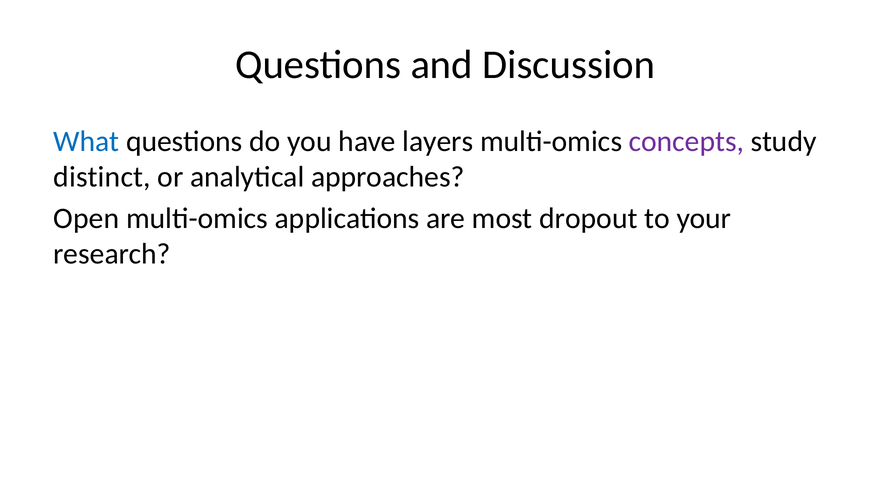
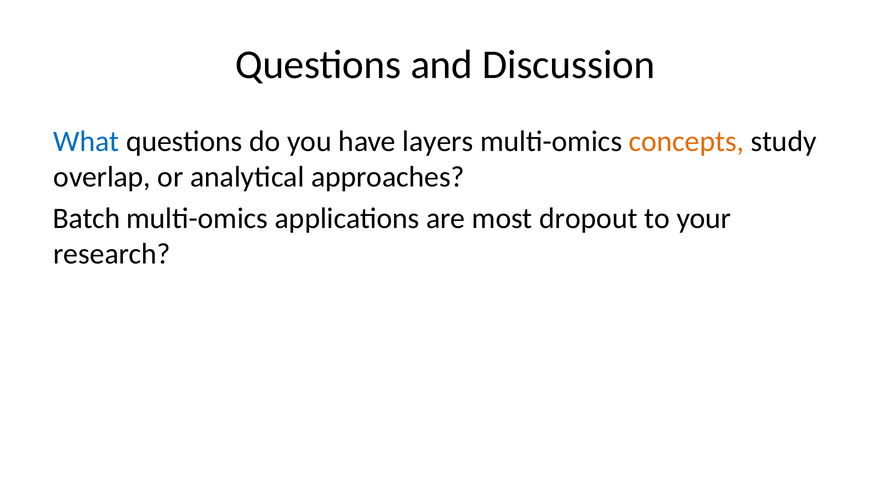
concepts colour: purple -> orange (686, 141)
distinct: distinct -> overlap (102, 177)
Open: Open -> Batch (86, 219)
